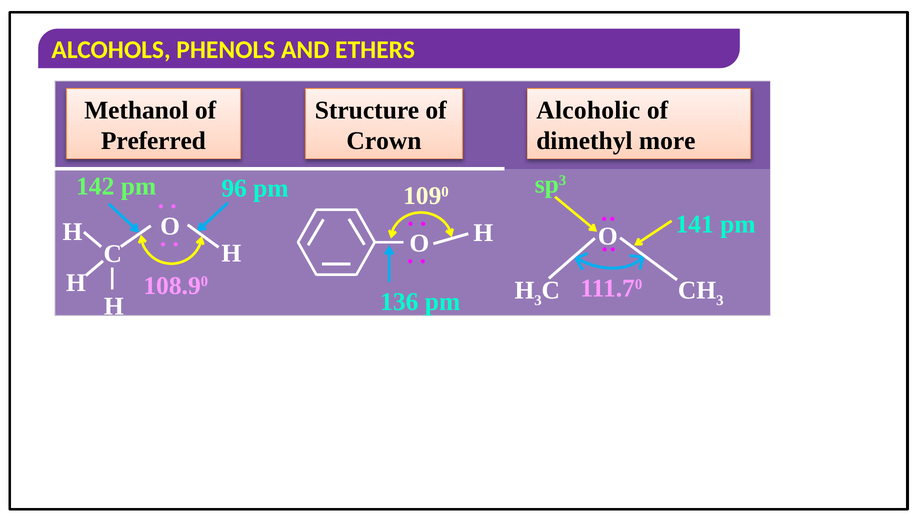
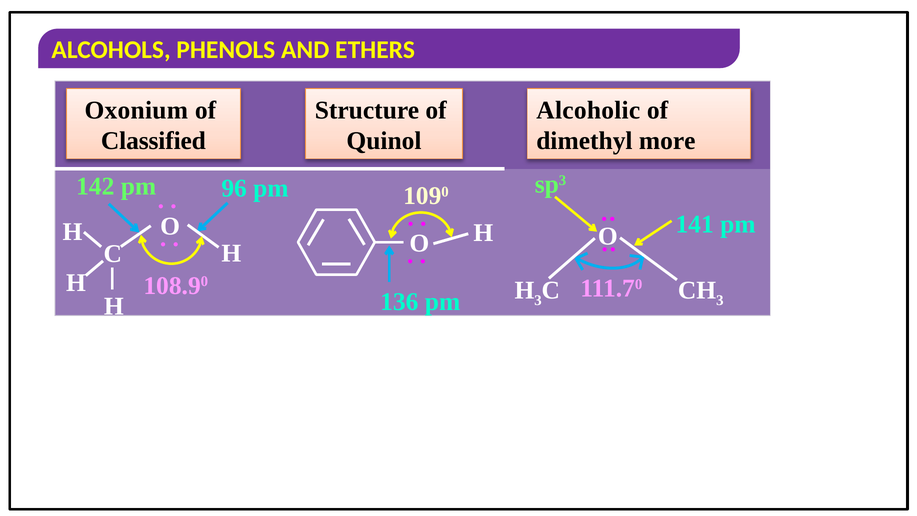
Methanol: Methanol -> Oxonium (136, 110)
Preferred: Preferred -> Classified (153, 141)
Crown: Crown -> Quinol (384, 141)
